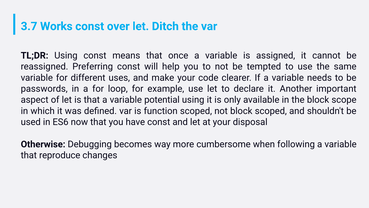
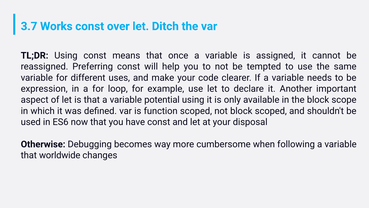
passwords: passwords -> expression (44, 89)
reproduce: reproduce -> worldwide (60, 155)
